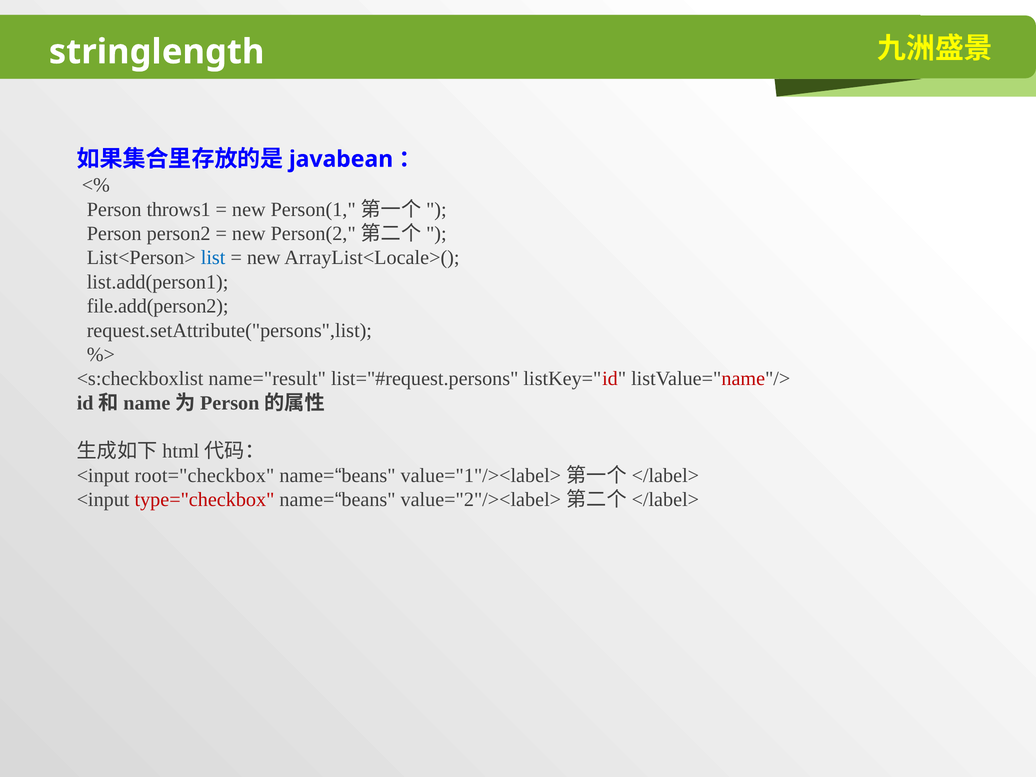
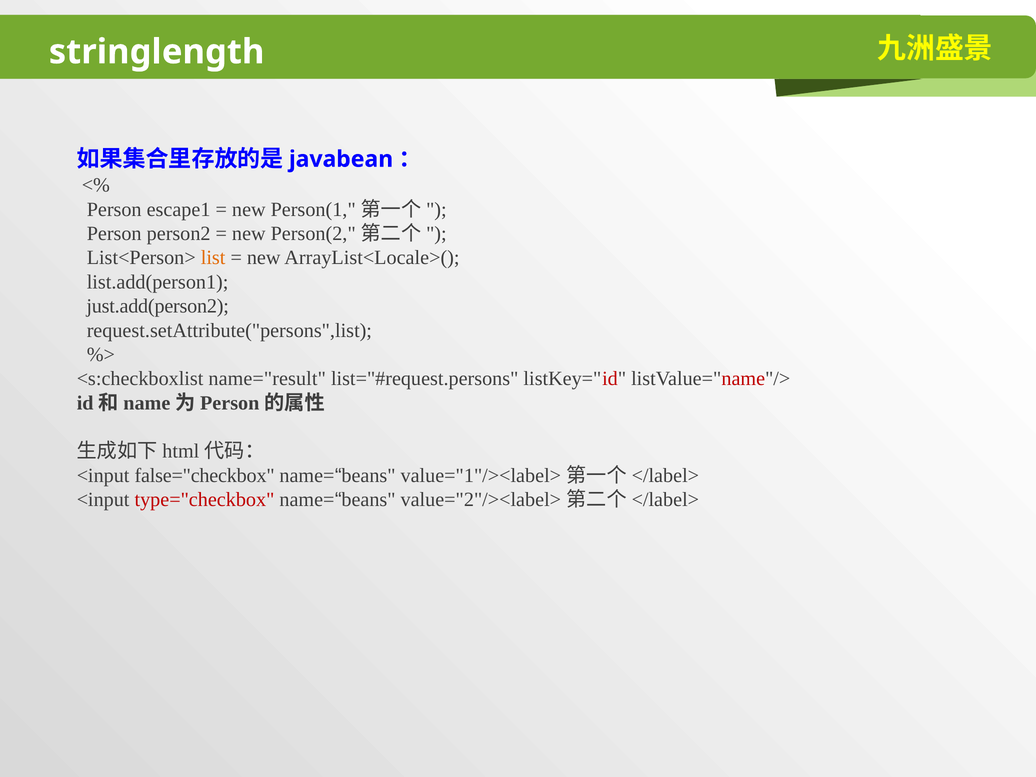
throws1: throws1 -> escape1 (179, 209)
list colour: blue -> orange (213, 258)
file.add(person2: file.add(person2 -> just.add(person2 (158, 306)
root="checkbox: root="checkbox -> false="checkbox (205, 475)
